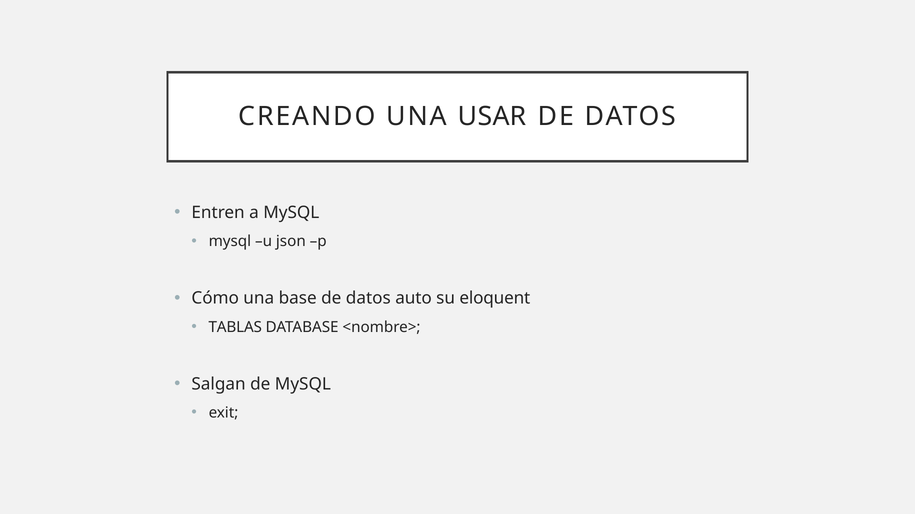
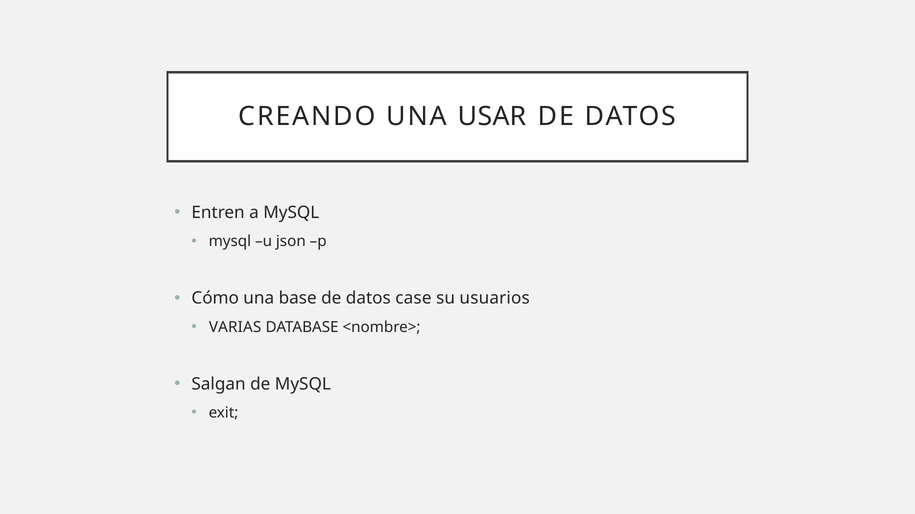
auto: auto -> case (413, 299)
eloquent: eloquent -> usuarios (495, 299)
TABLAS: TABLAS -> VARIAS (235, 328)
